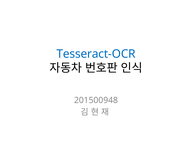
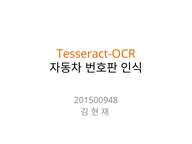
Tesseract-OCR colour: blue -> orange (96, 54)
